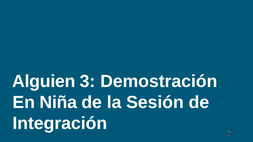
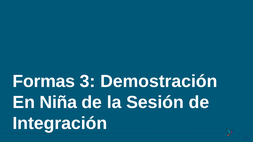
Alguien: Alguien -> Formas (44, 81)
